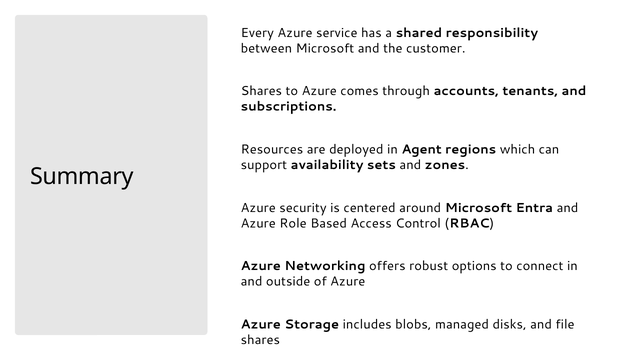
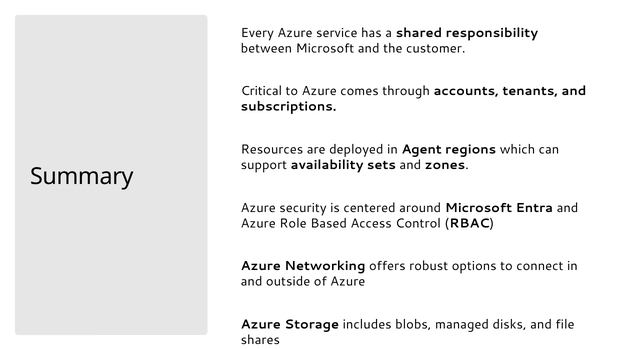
Shares: Shares -> Critical (261, 91)
